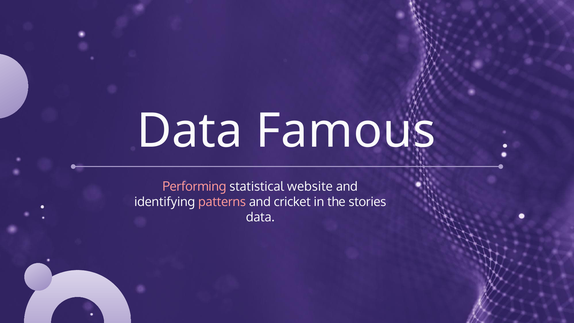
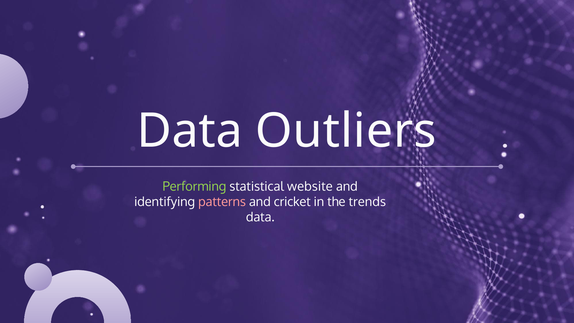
Famous: Famous -> Outliers (346, 131)
Performing colour: pink -> light green (194, 187)
stories: stories -> trends (367, 202)
